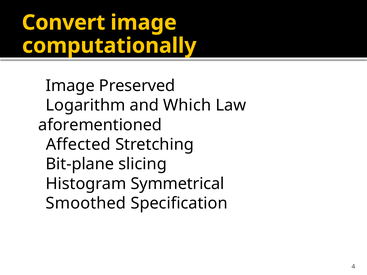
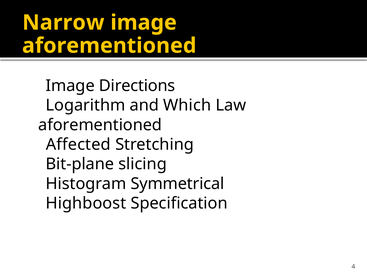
Convert: Convert -> Narrow (63, 23)
computationally: computationally -> aforementioned (109, 46)
Preserved: Preserved -> Directions (137, 86)
Smoothed: Smoothed -> Highboost (86, 203)
